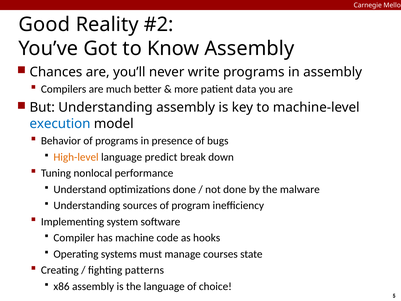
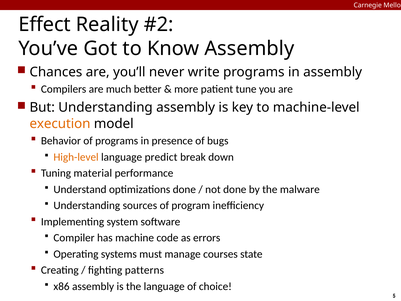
Good: Good -> Effect (45, 24)
data: data -> tune (246, 89)
execution colour: blue -> orange (60, 123)
nonlocal: nonlocal -> material (93, 173)
hooks: hooks -> errors (207, 238)
